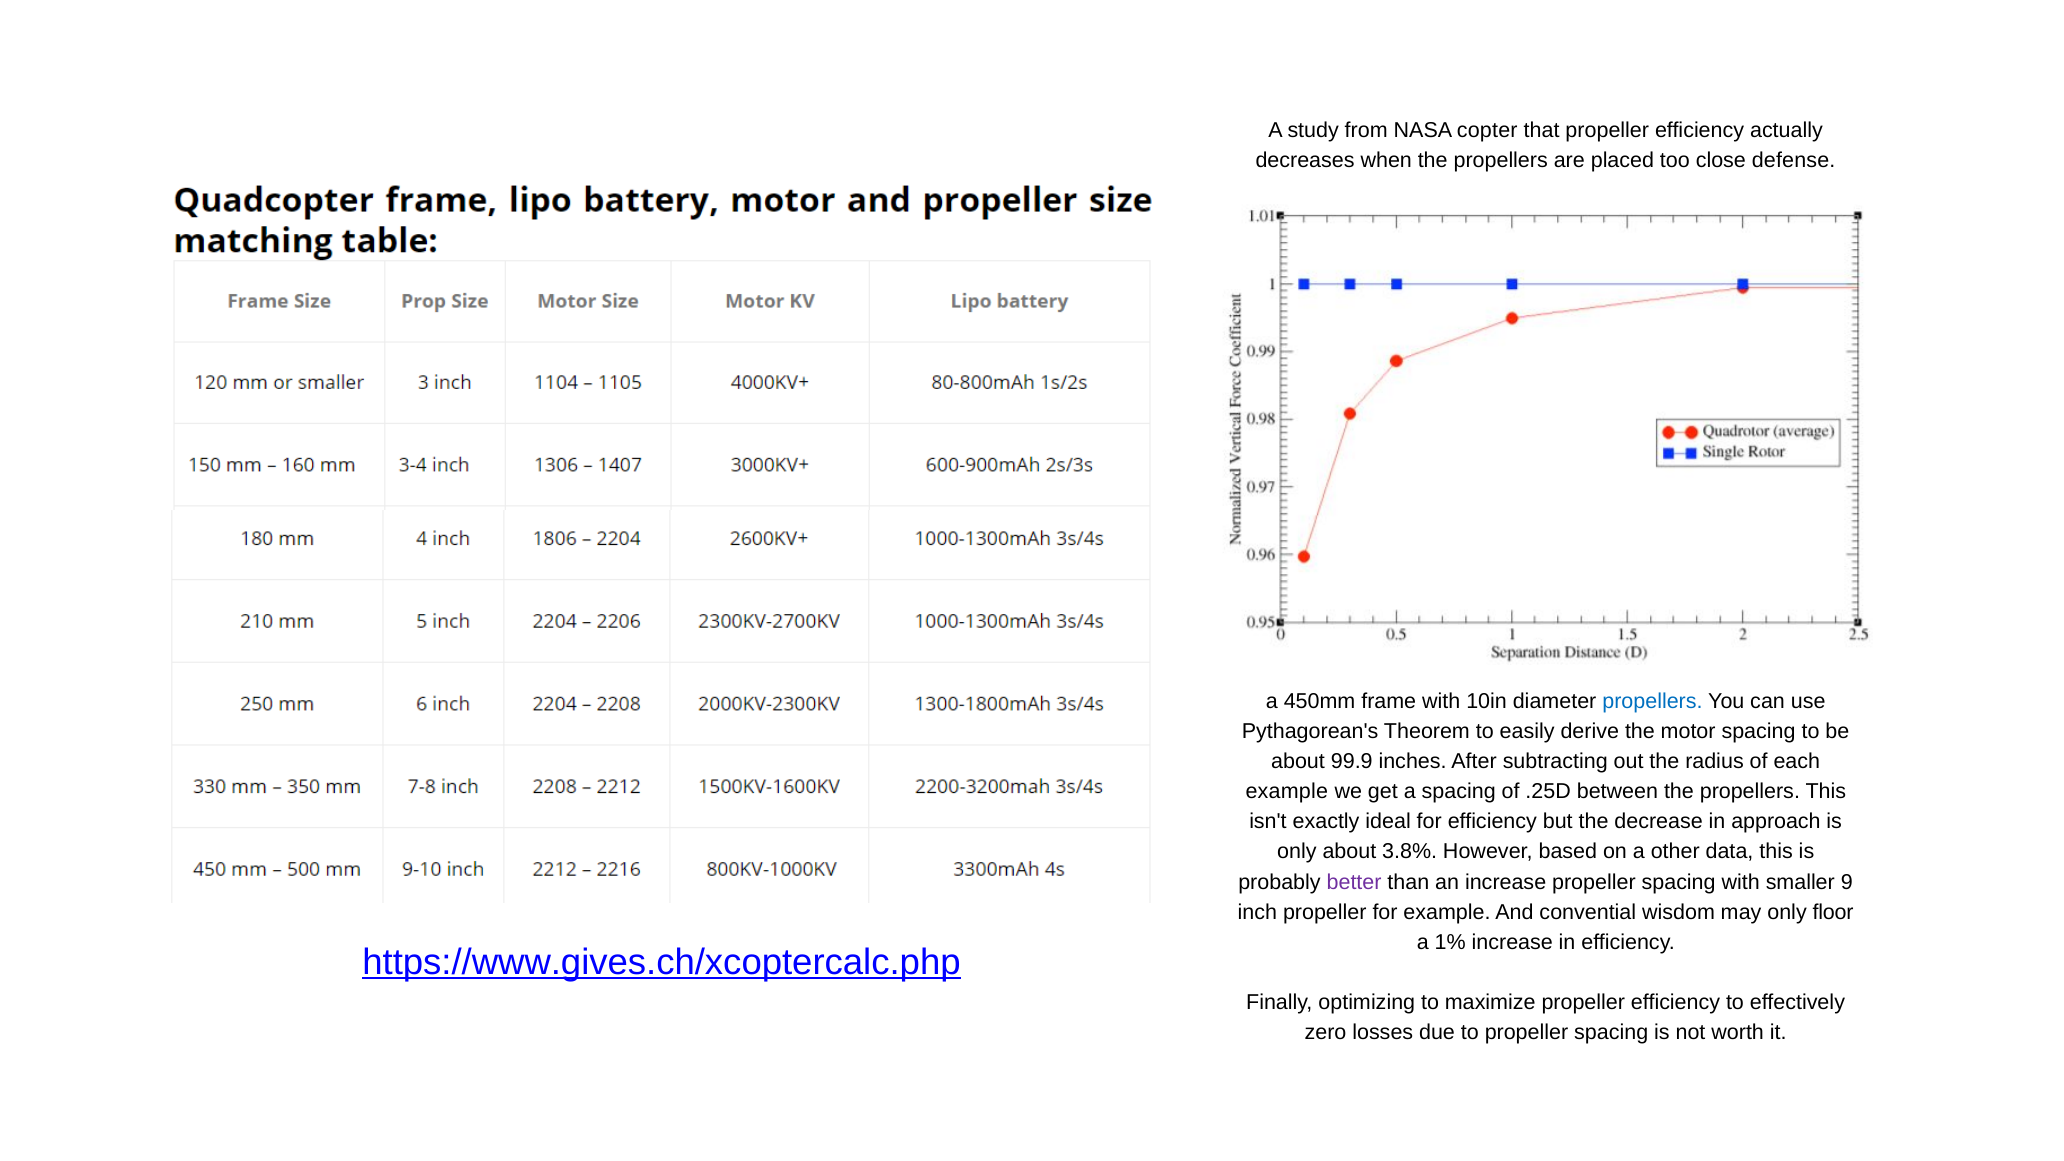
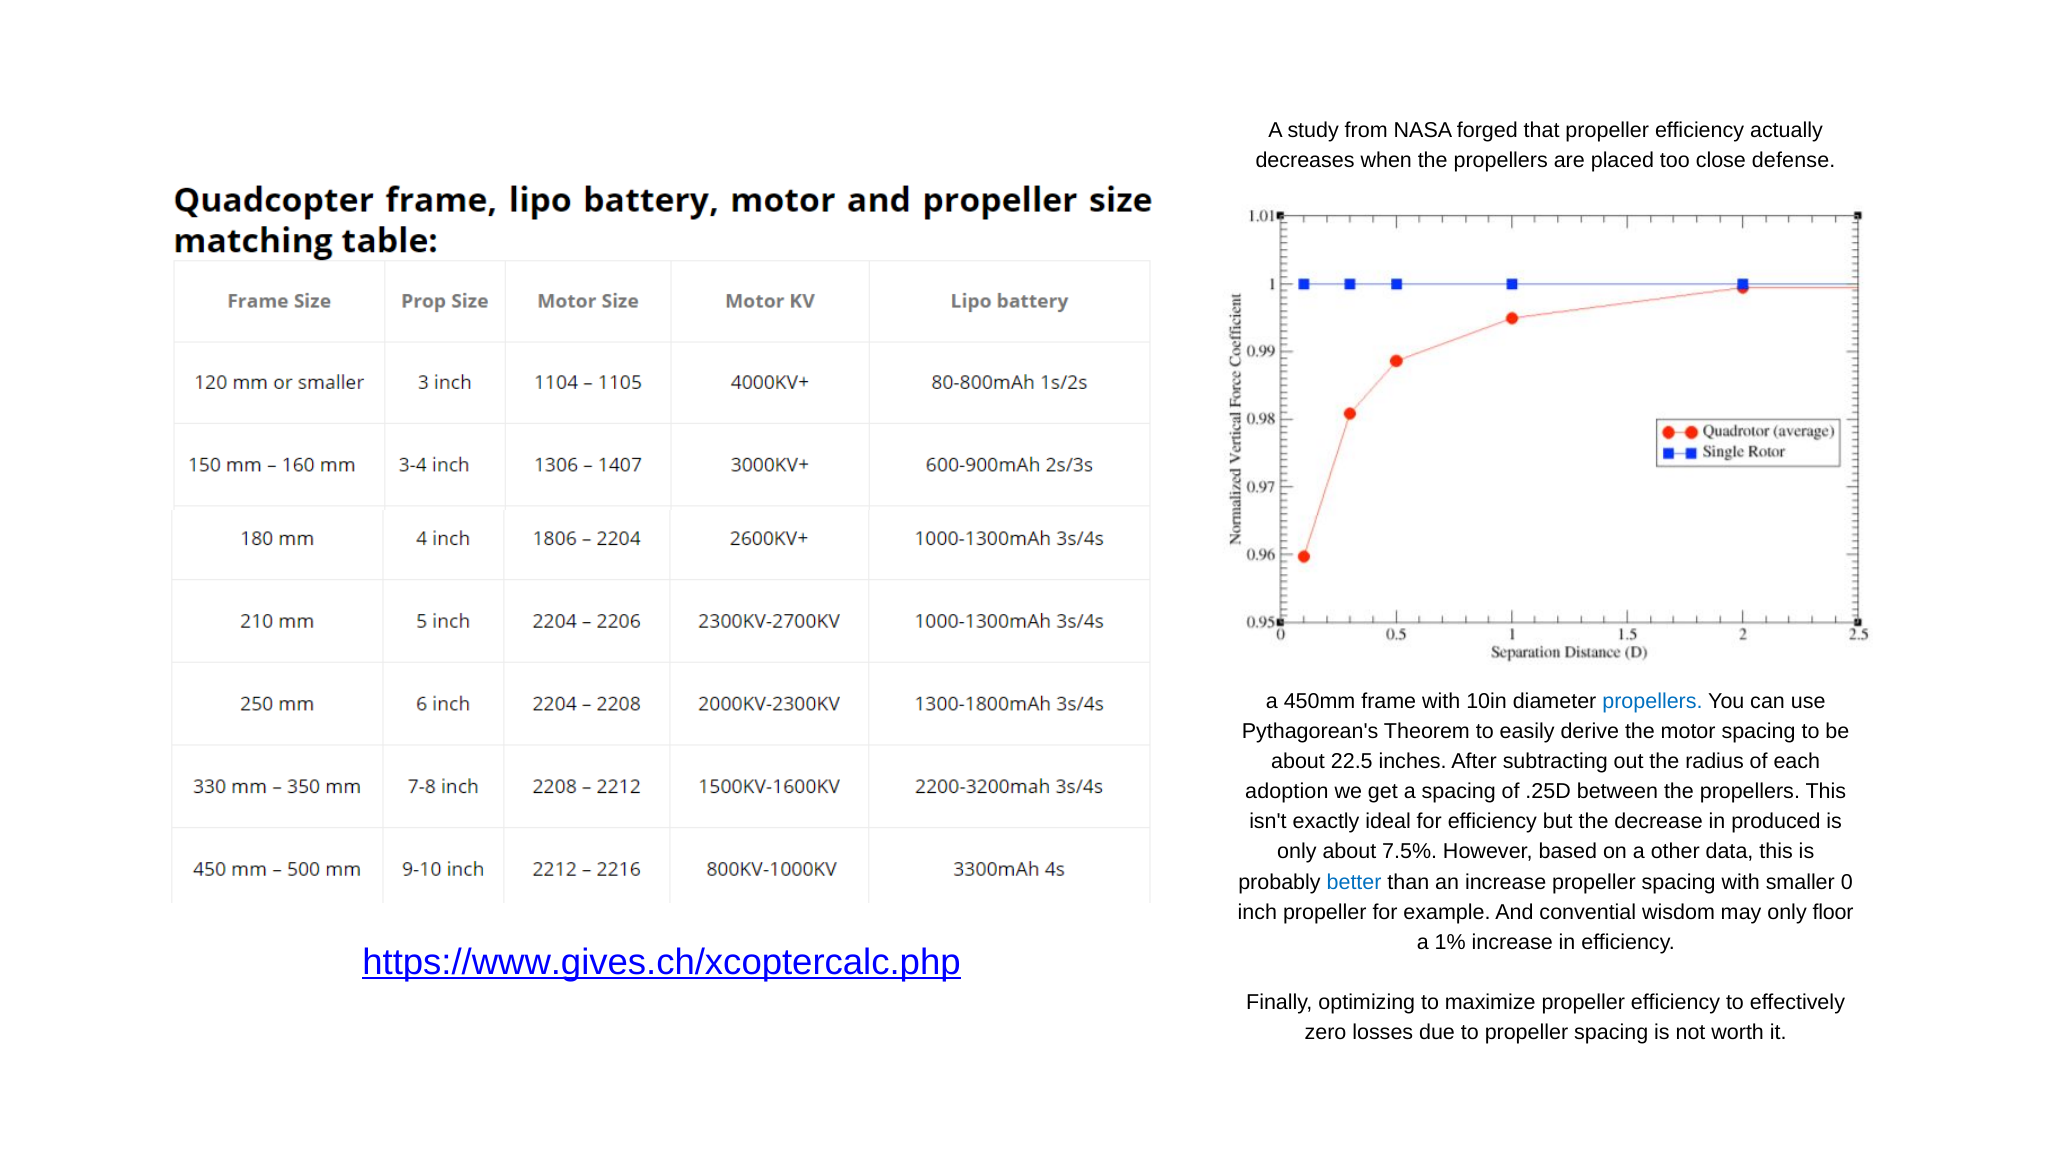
copter: copter -> forged (1487, 130)
99.9: 99.9 -> 22.5 (1352, 762)
example: example -> adoption (1287, 792)
approach: approach -> produced (1776, 822)
3.8%: 3.8% -> 7.5% (1410, 852)
better colour: purple -> blue (1354, 882)
9: 9 -> 0 (1847, 882)
